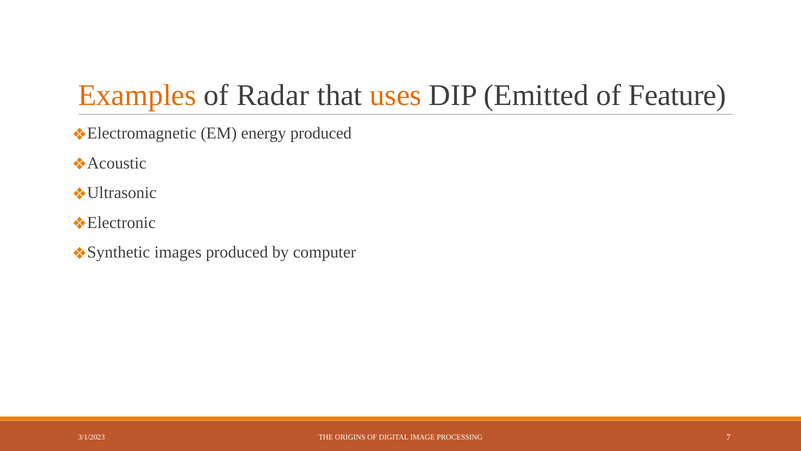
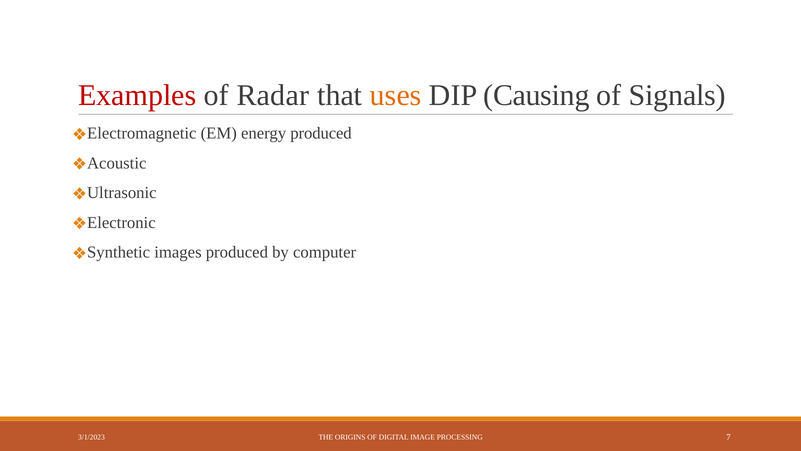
Examples colour: orange -> red (137, 95)
Emitted: Emitted -> Causing (536, 95)
Feature: Feature -> Signals (677, 95)
